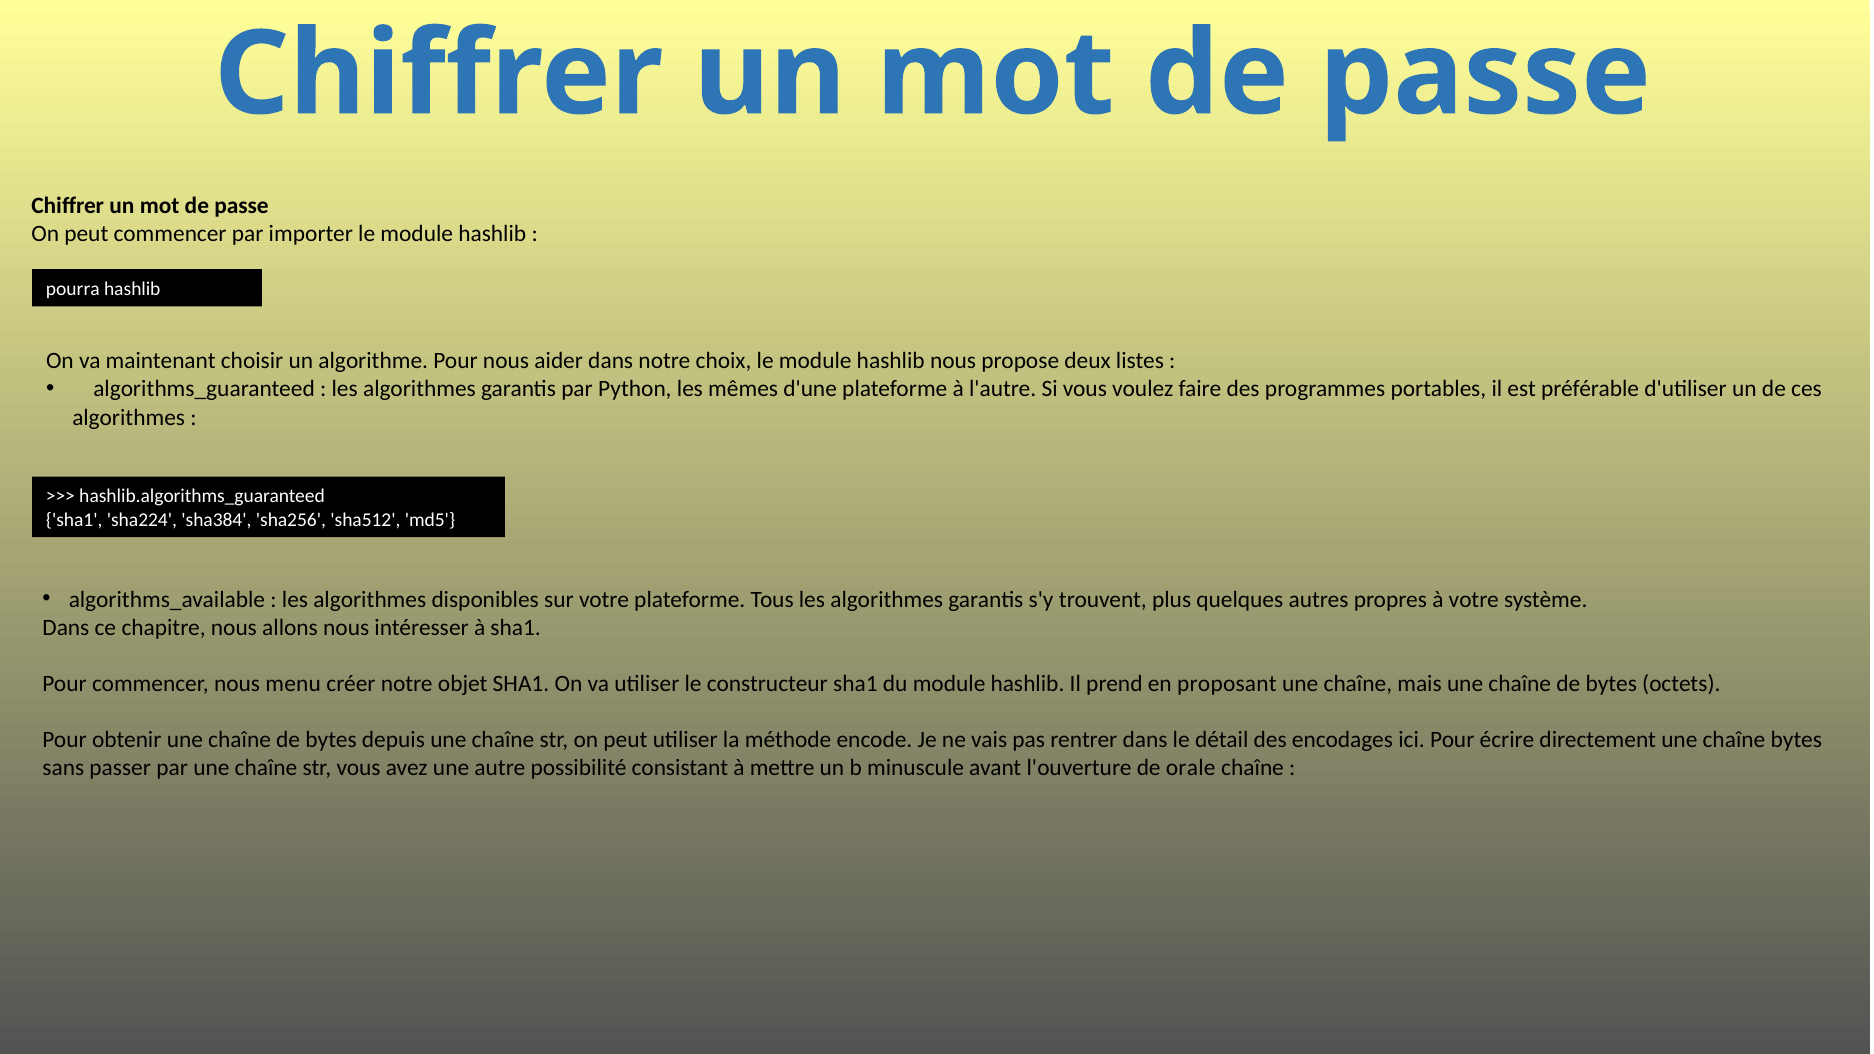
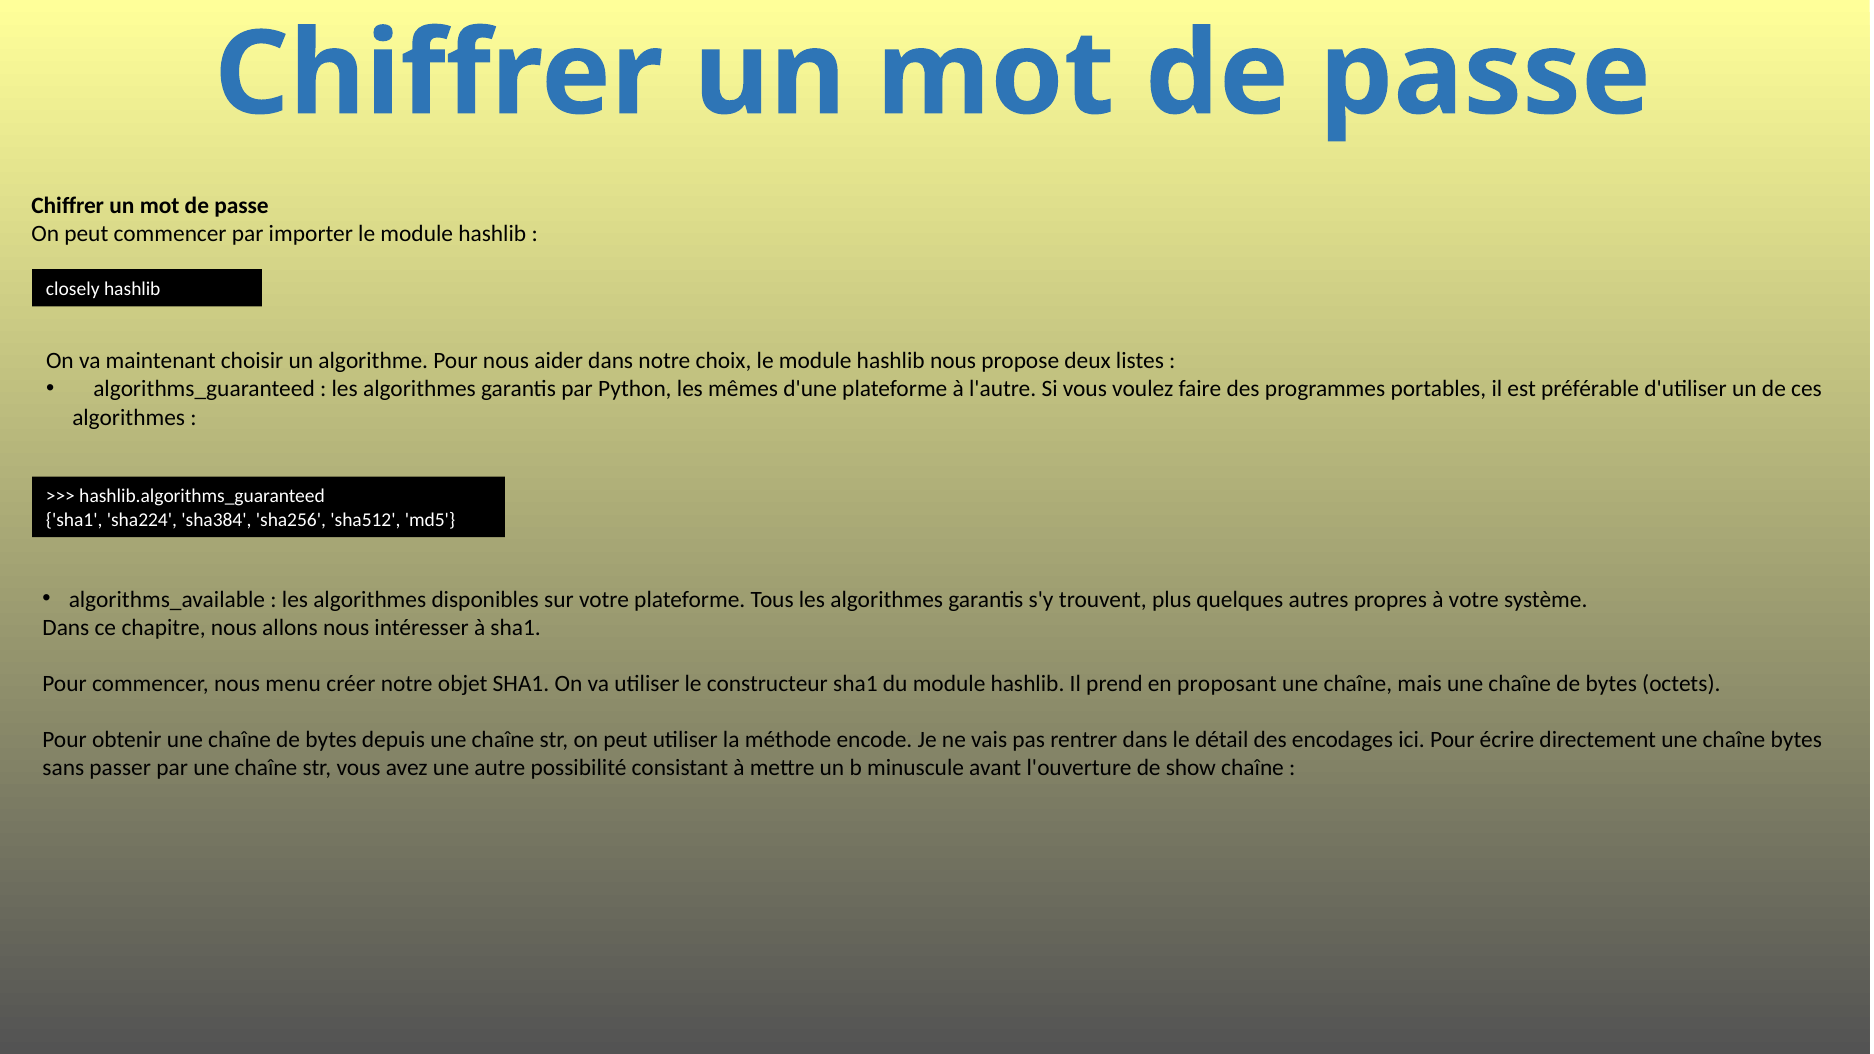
pourra: pourra -> closely (73, 289)
orale: orale -> show (1191, 768)
